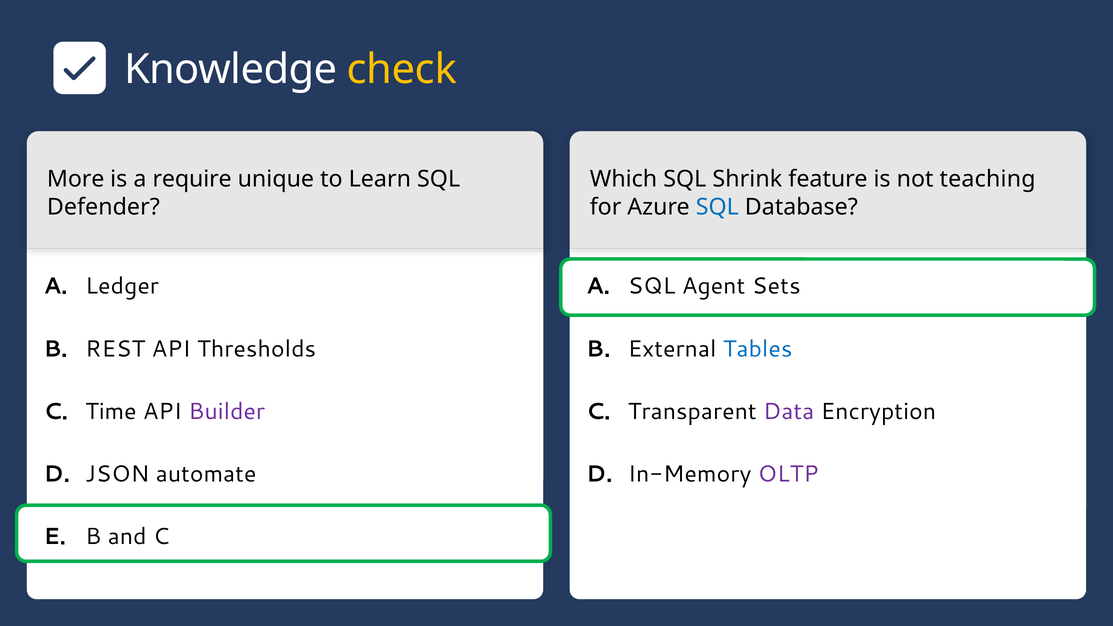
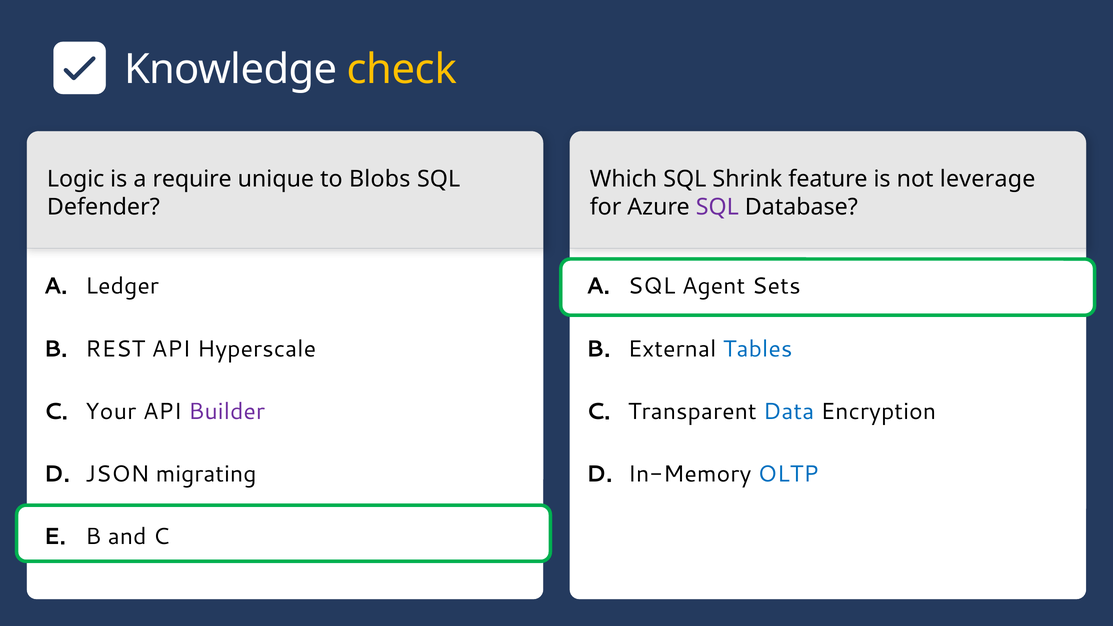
More: More -> Logic (76, 179)
Learn: Learn -> Blobs (380, 179)
teaching: teaching -> leverage (988, 179)
SQL colour: blue -> purple (717, 207)
Thresholds: Thresholds -> Hyperscale (257, 349)
Time: Time -> Your (111, 412)
Data colour: purple -> blue (789, 411)
automate: automate -> migrating (206, 474)
OLTP colour: purple -> blue (788, 474)
